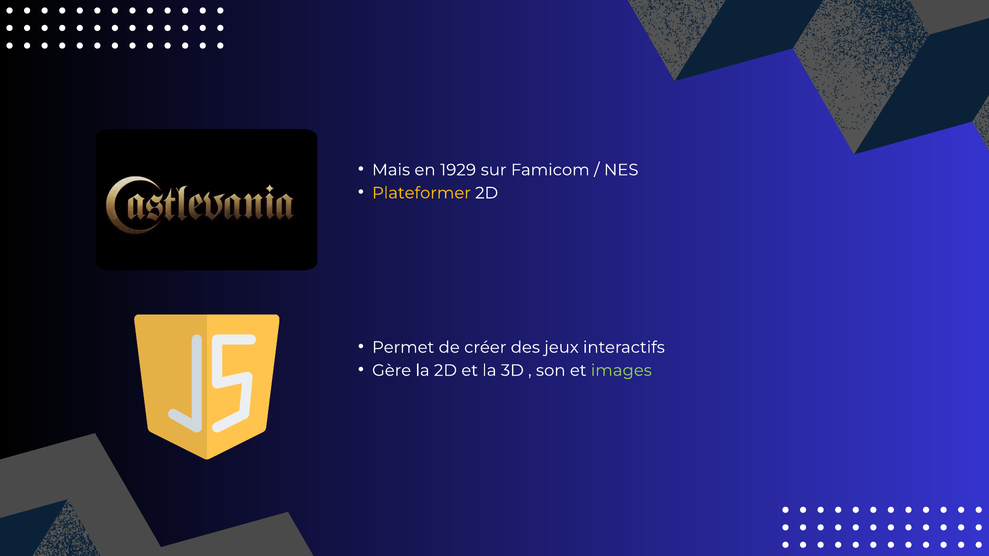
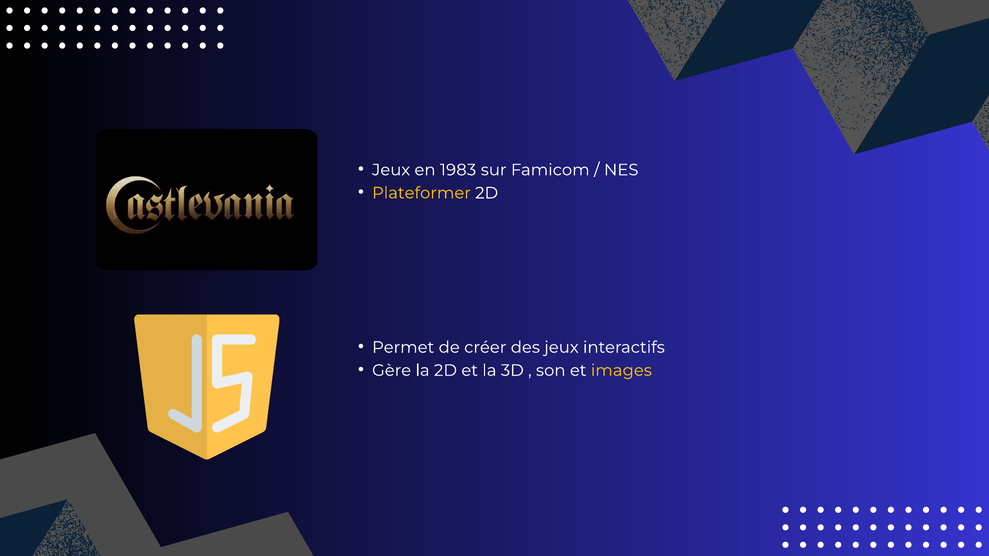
Mais: Mais -> Jeux (391, 170)
1929: 1929 -> 1983 (458, 170)
images colour: light green -> yellow (621, 371)
